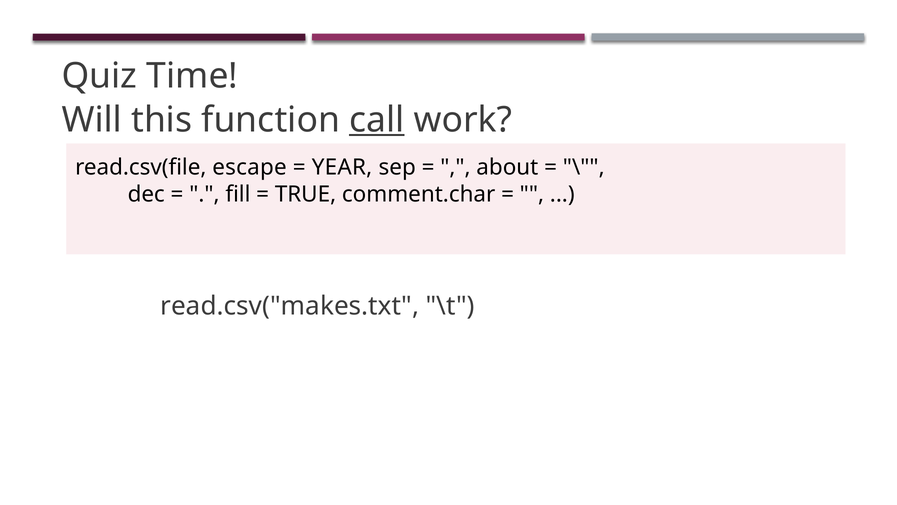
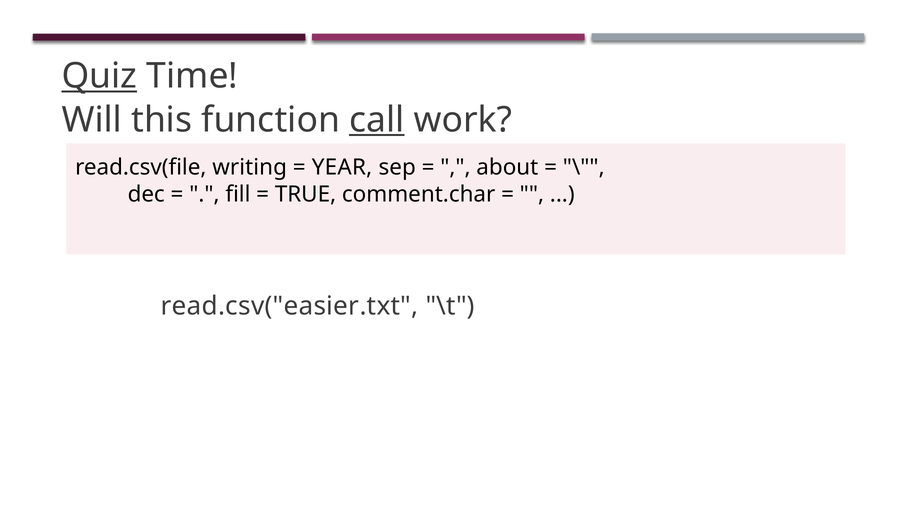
Quiz underline: none -> present (99, 76)
escape: escape -> writing (250, 167)
read.csv("makes.txt: read.csv("makes.txt -> read.csv("easier.txt (290, 306)
